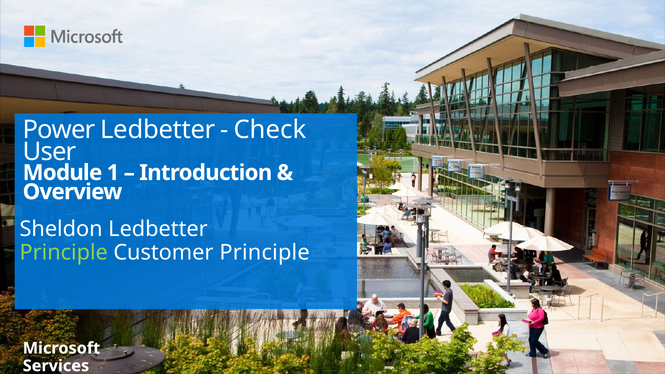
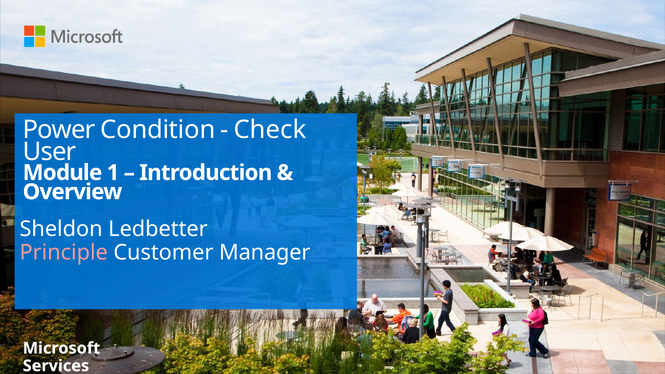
Power Ledbetter: Ledbetter -> Condition (158, 130)
Principle colour: light green -> pink (64, 252)
Customer Principle: Principle -> Manager (265, 252)
